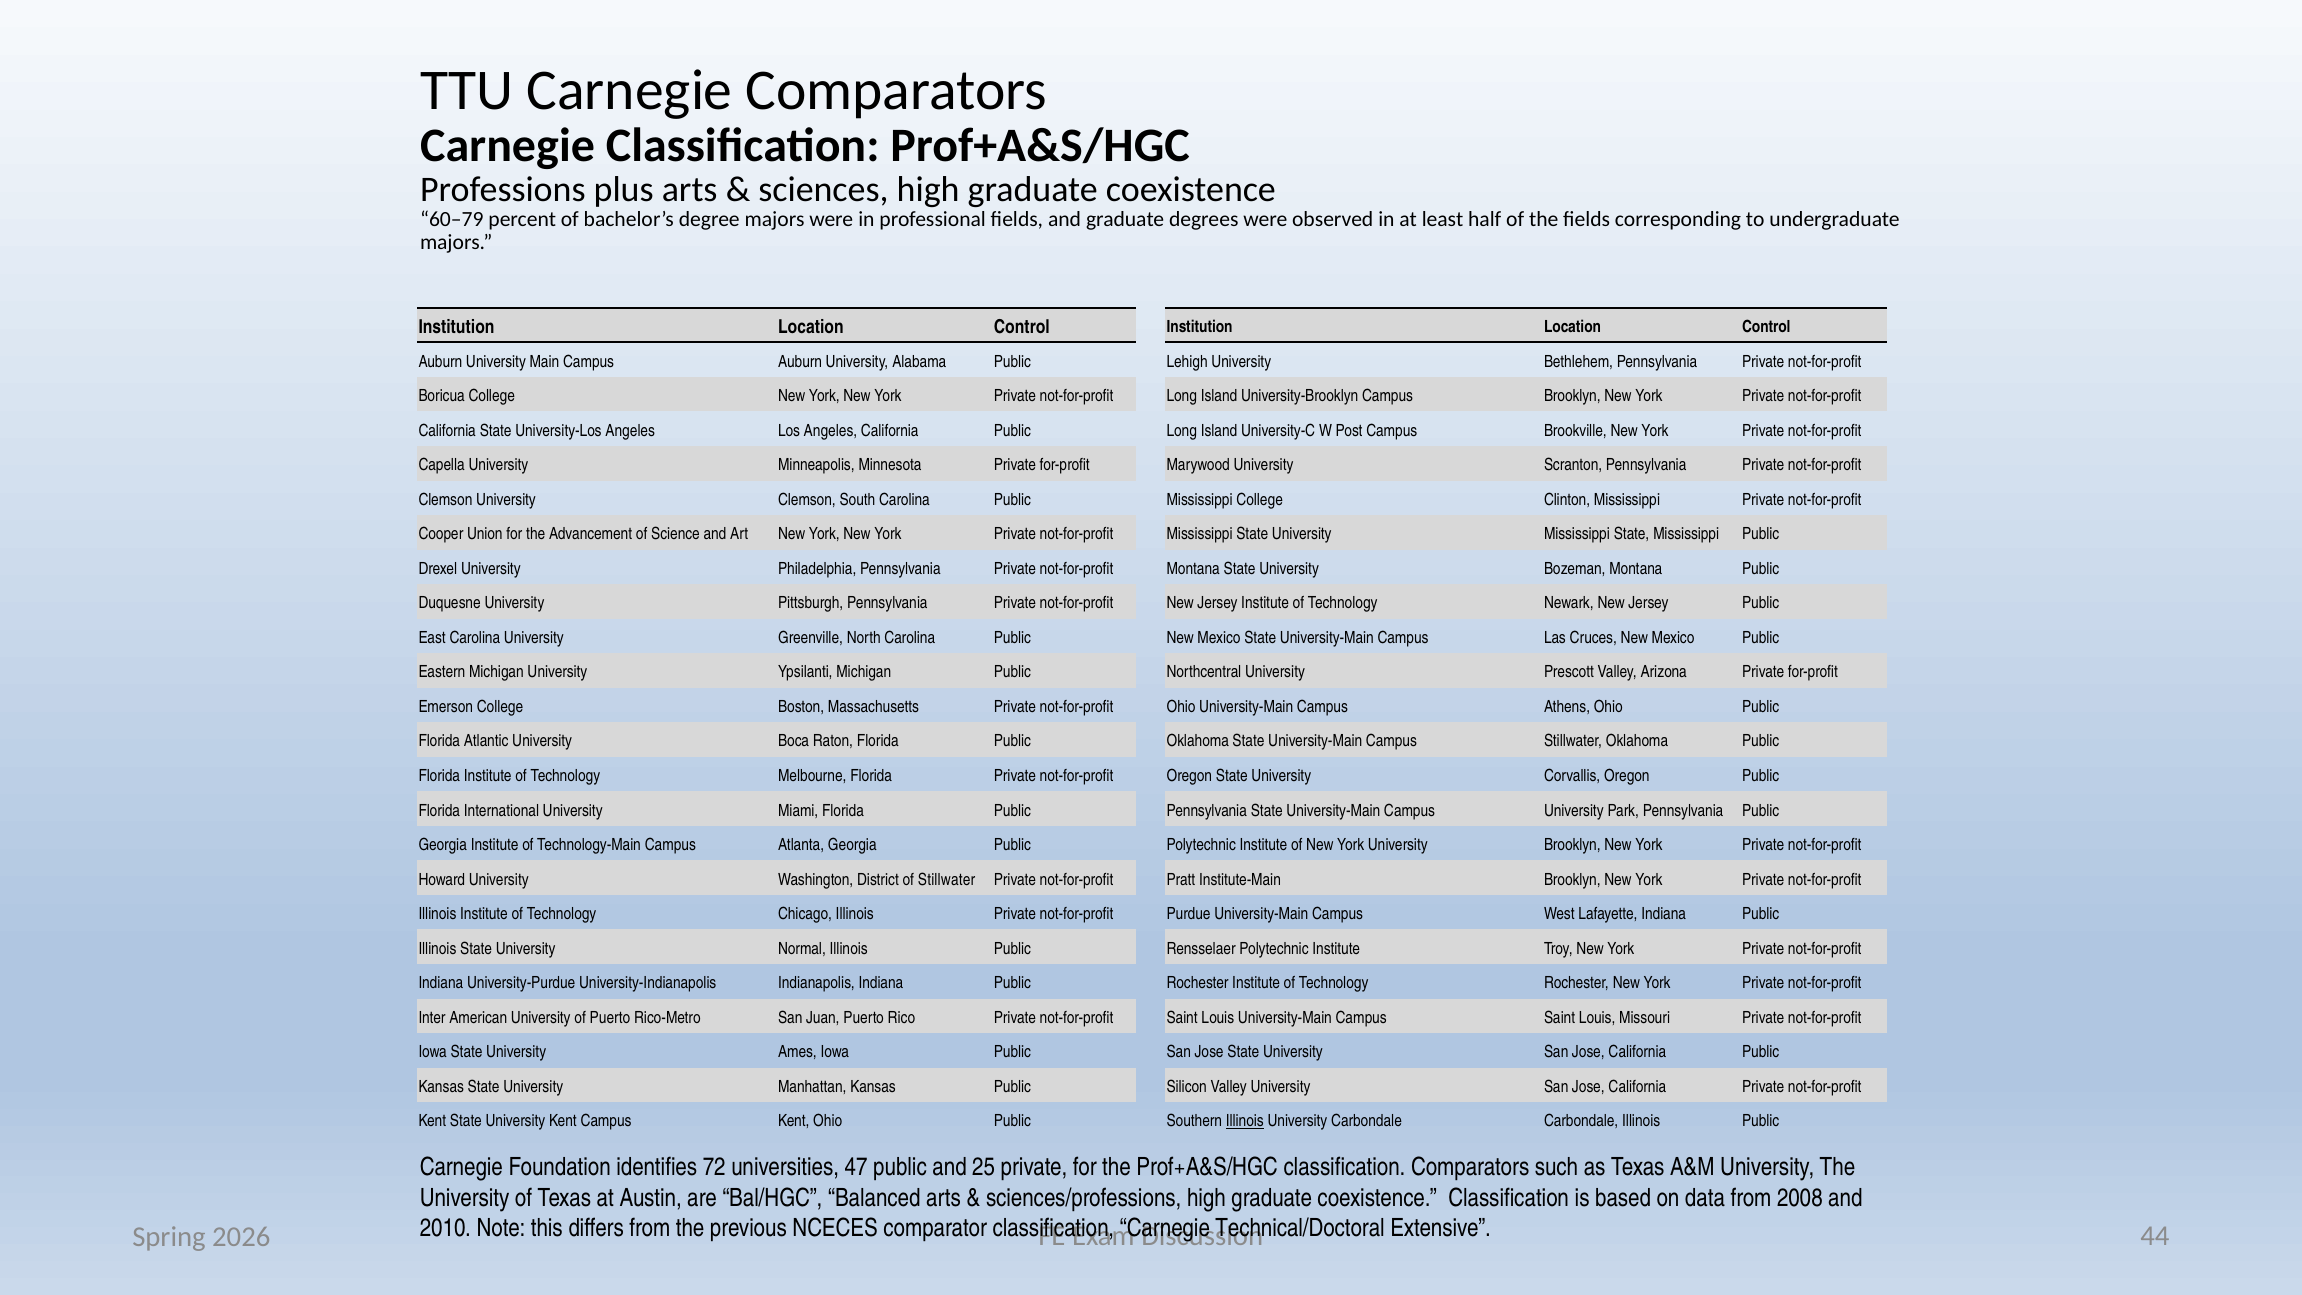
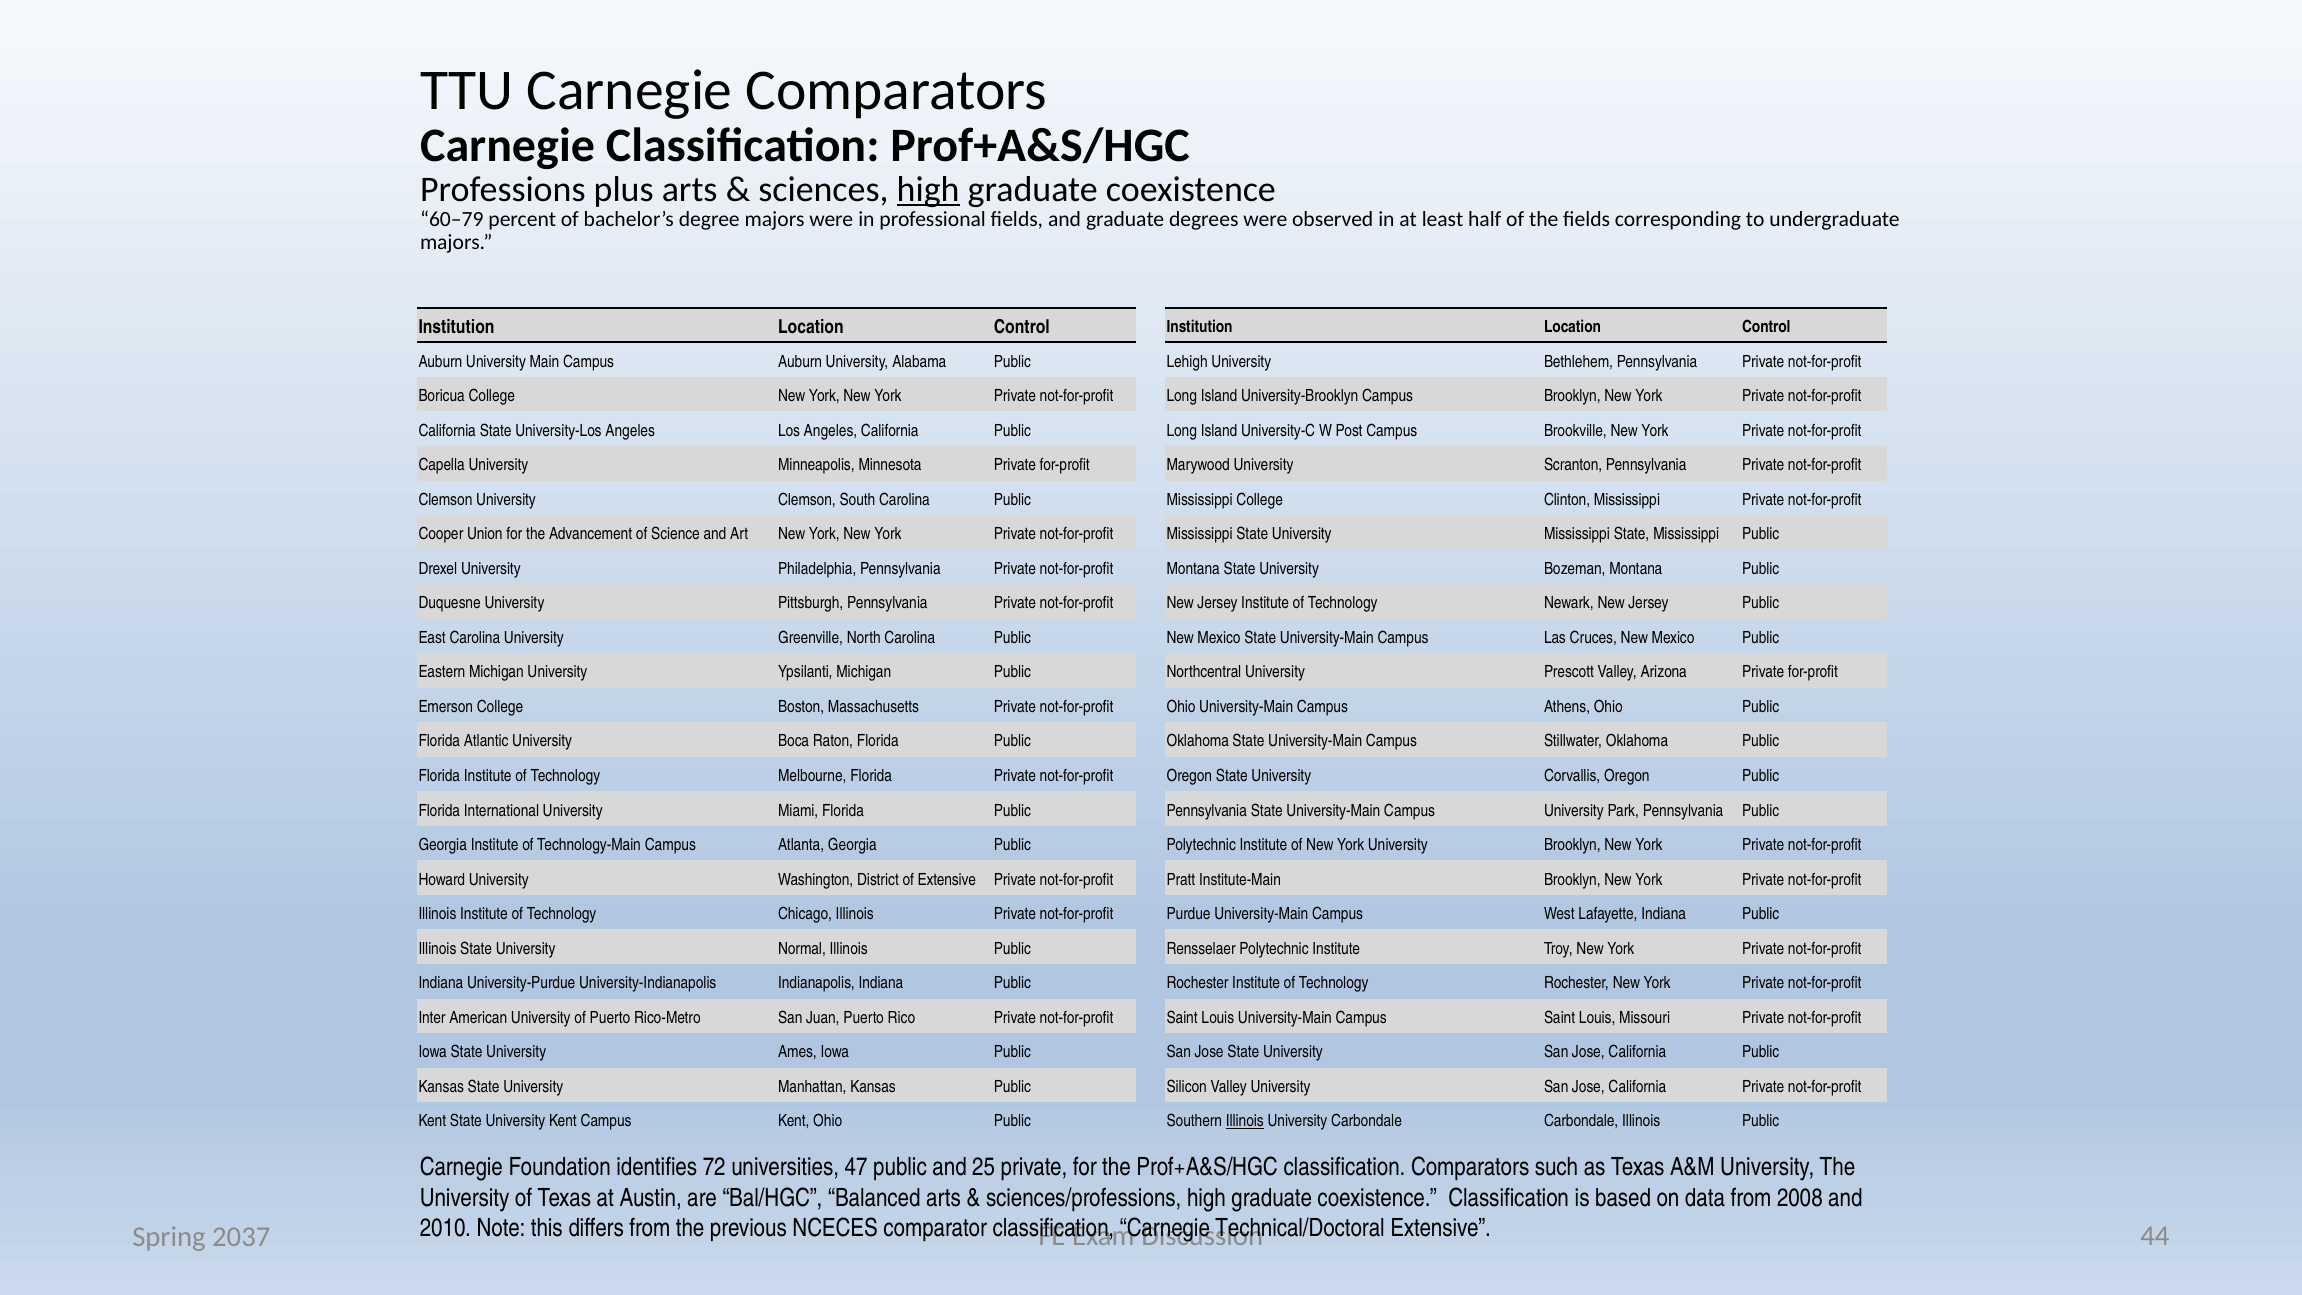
high underline: none -> present (928, 190)
of Stillwater: Stillwater -> Extensive (947, 879)
2026: 2026 -> 2037 (241, 1237)
